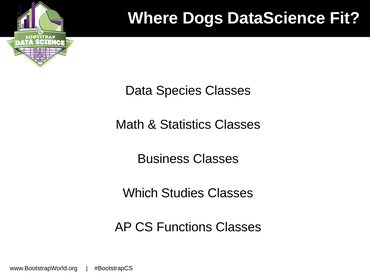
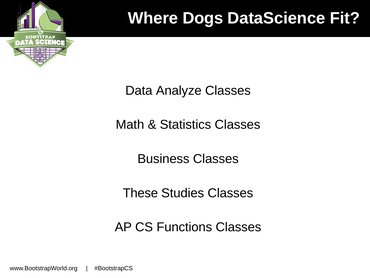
Species: Species -> Analyze (179, 90)
Which: Which -> These (140, 193)
